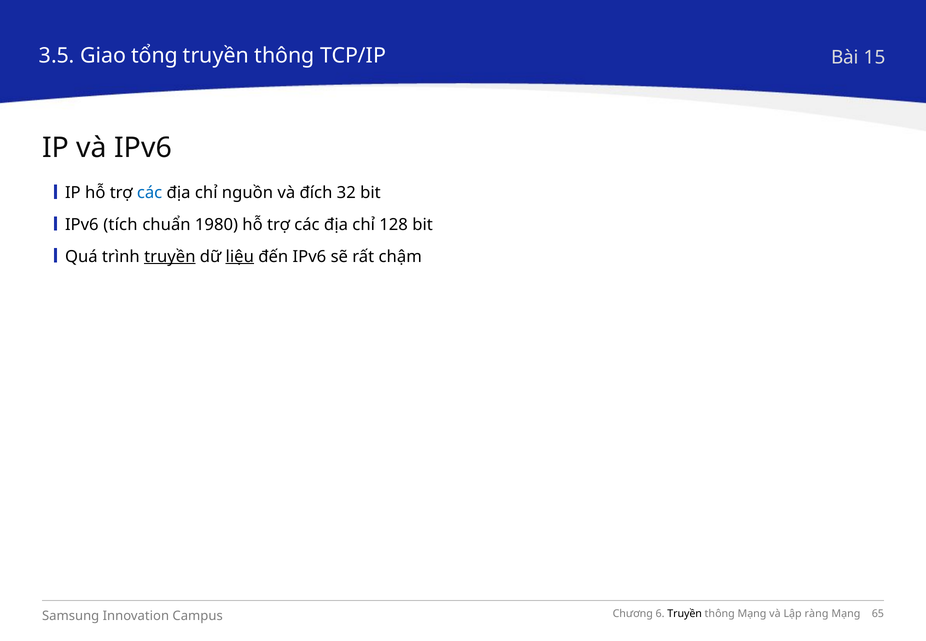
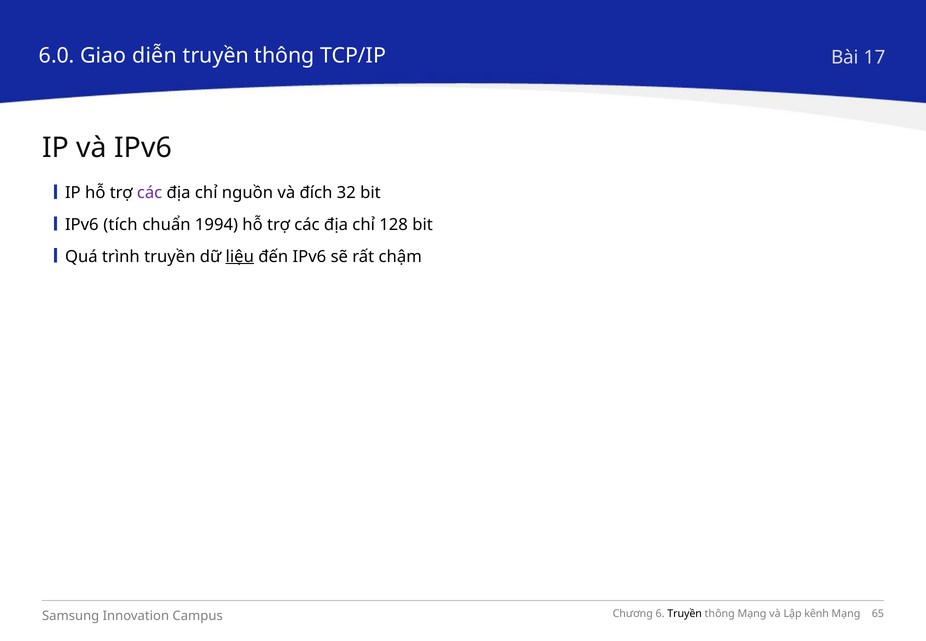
3.5: 3.5 -> 6.0 (57, 56)
tổng: tổng -> diễn (154, 56)
15: 15 -> 17 (875, 58)
các colour: blue -> purple (150, 193)
1980: 1980 -> 1994 (217, 225)
truyền underline: present -> none (170, 257)
ràng: ràng -> kênh (817, 614)
